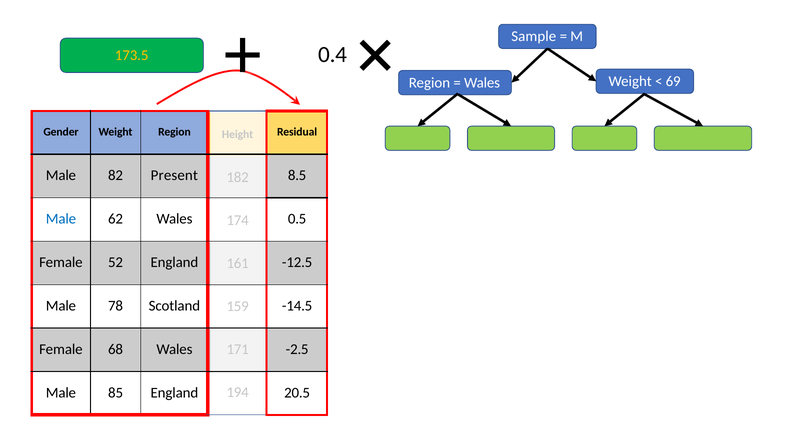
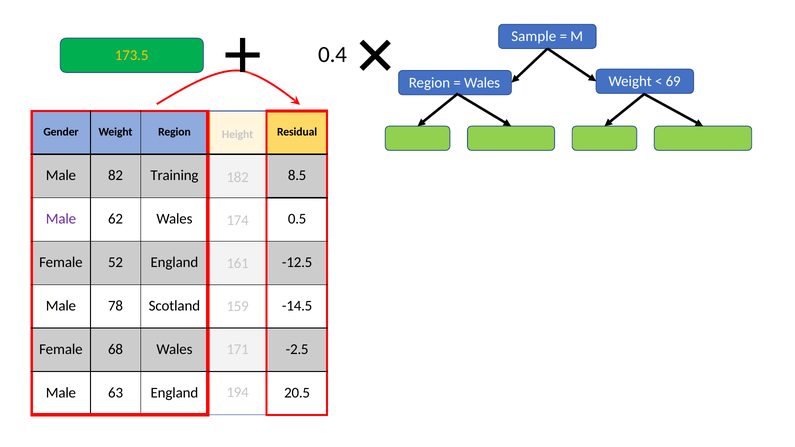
Present: Present -> Training (174, 176)
Male colour: blue -> purple (61, 219)
85: 85 -> 63 (116, 393)
